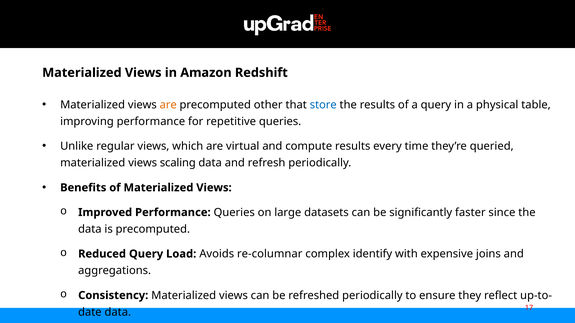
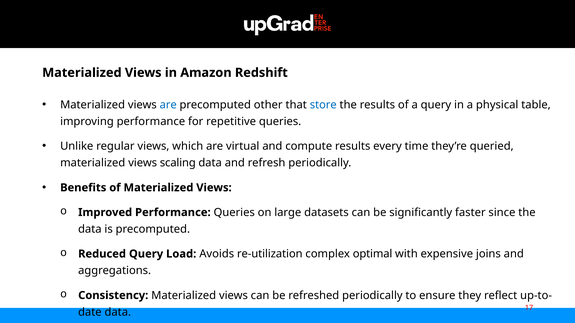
are colour: orange -> blue (168, 105)
re-columnar: re-columnar -> re-utilization (270, 254)
identify: identify -> optimal (373, 254)
